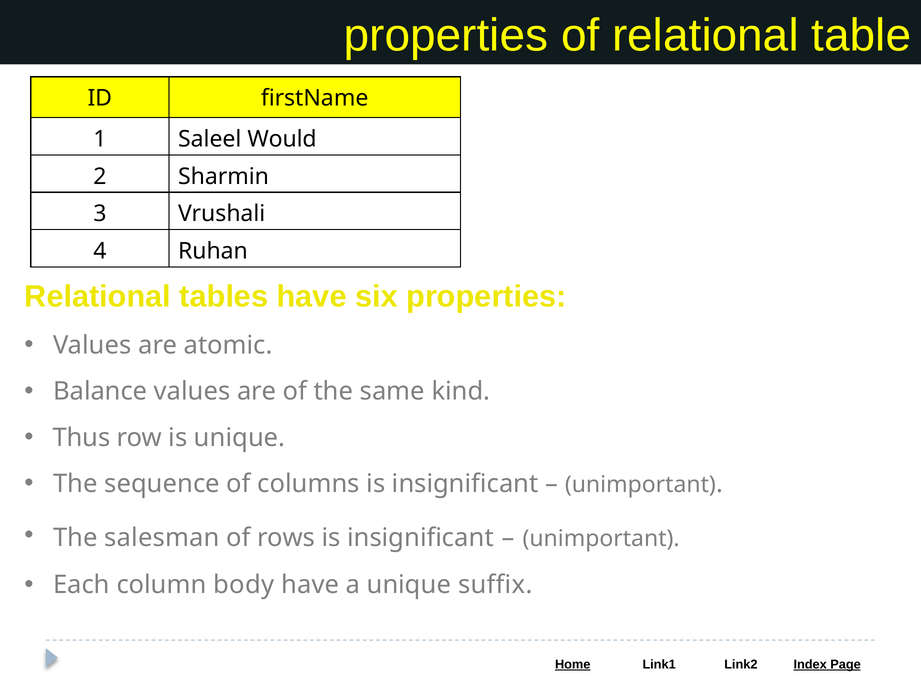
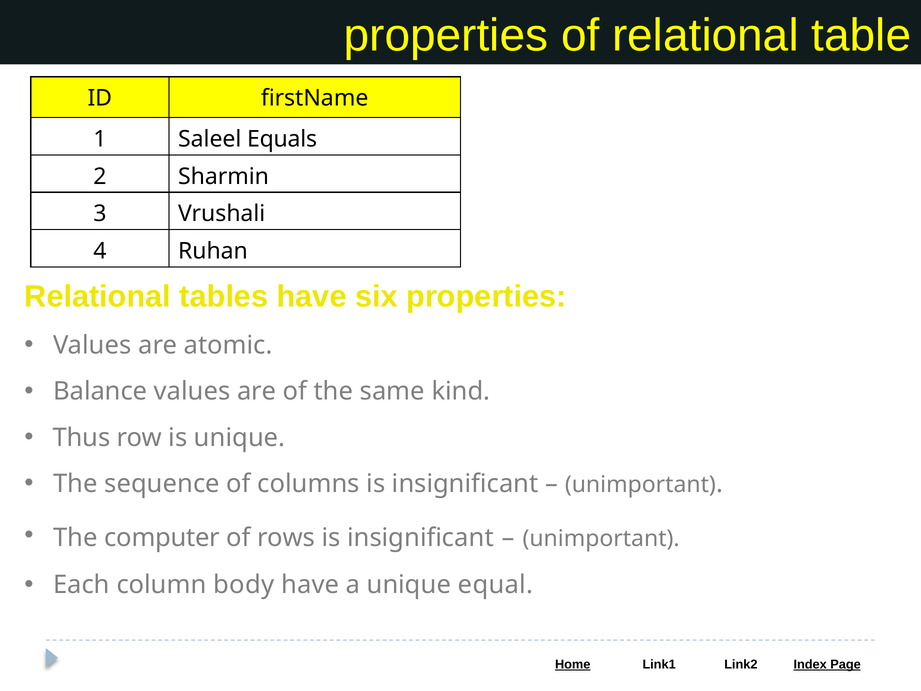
Would: Would -> Equals (282, 139)
salesman: salesman -> computer (162, 538)
suffix: suffix -> equal (495, 585)
